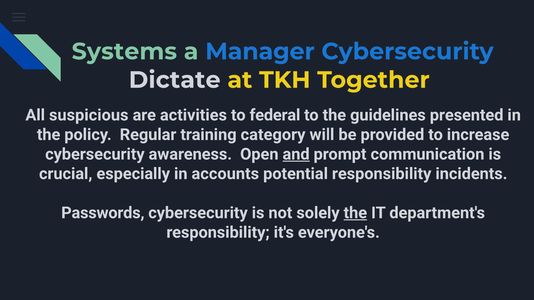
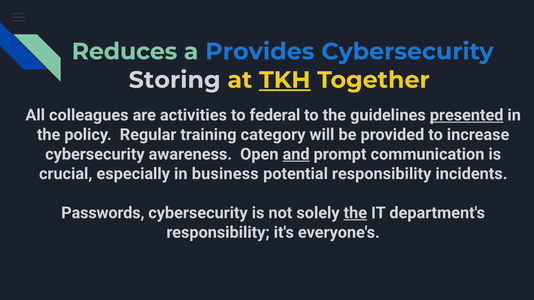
Systems: Systems -> Reduces (124, 52)
Manager: Manager -> Provides (260, 52)
Dictate: Dictate -> Storing (175, 80)
TKH underline: none -> present (285, 80)
suspicious: suspicious -> colleagues (89, 115)
presented underline: none -> present (467, 115)
accounts: accounts -> business (225, 174)
